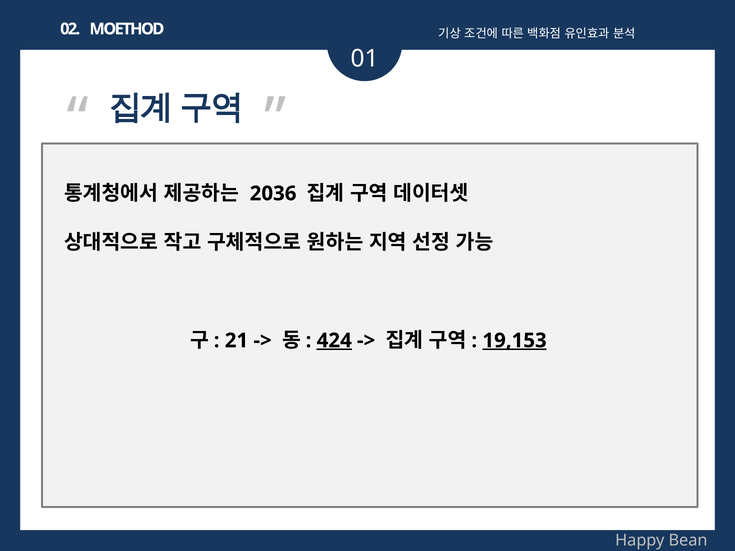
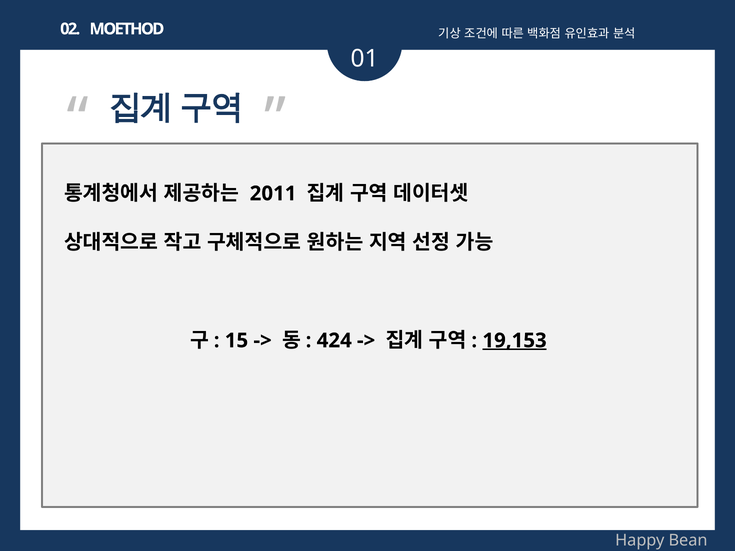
2036: 2036 -> 2011 (273, 194)
21: 21 -> 15 (236, 341)
424 underline: present -> none (334, 341)
